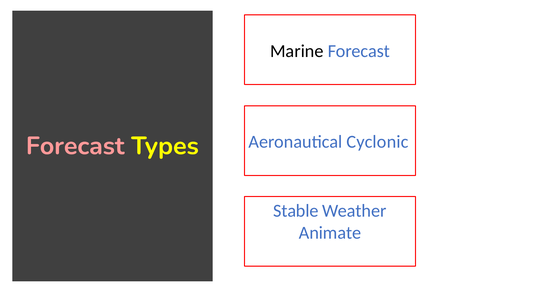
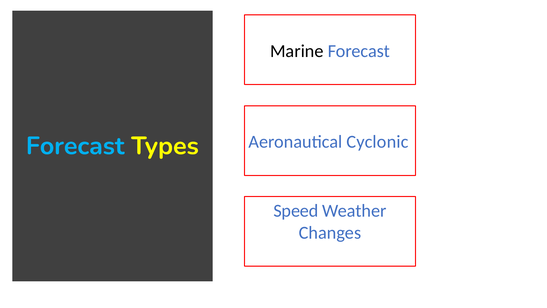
Forecast colour: pink -> light blue (75, 146)
Stable: Stable -> Speed (296, 211)
Animate: Animate -> Changes (330, 232)
